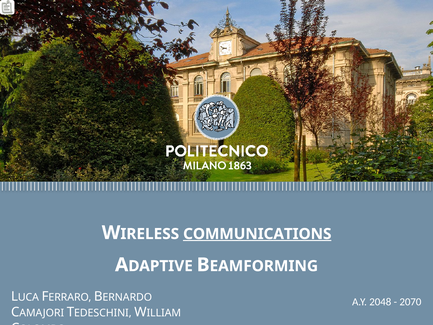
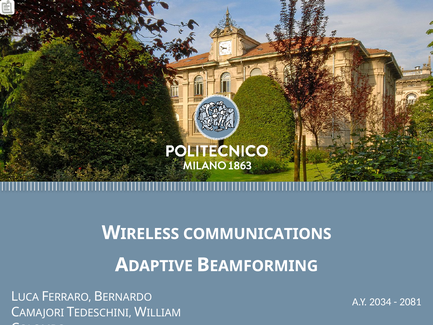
COMMUNICATIONS underline: present -> none (257, 234)
2048: 2048 -> 2034 (380, 302)
2070: 2070 -> 2081 (410, 302)
